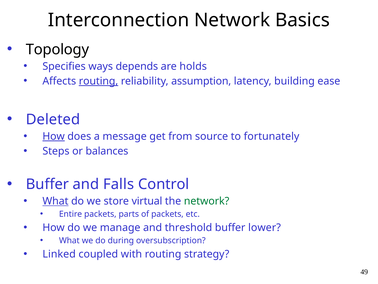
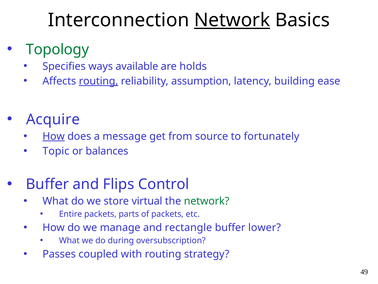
Network underline: none -> present (232, 20)
Topology colour: black -> green (58, 49)
depends: depends -> available (137, 66)
Deleted: Deleted -> Acquire (53, 119)
Steps: Steps -> Topic (56, 151)
Falls: Falls -> Flips (119, 184)
What underline: present -> none (55, 201)
threshold: threshold -> rectangle (188, 227)
Linked: Linked -> Passes (59, 254)
